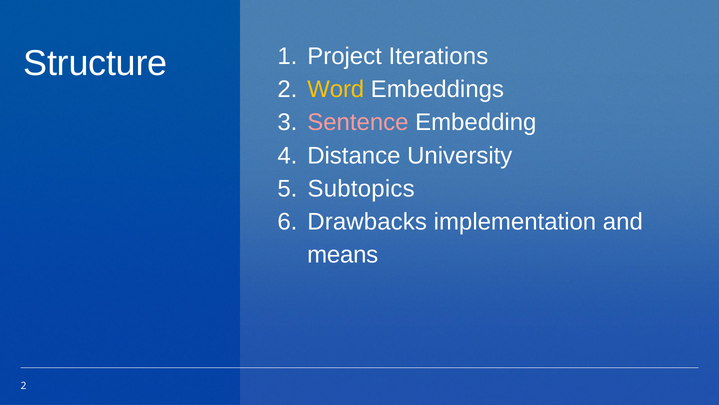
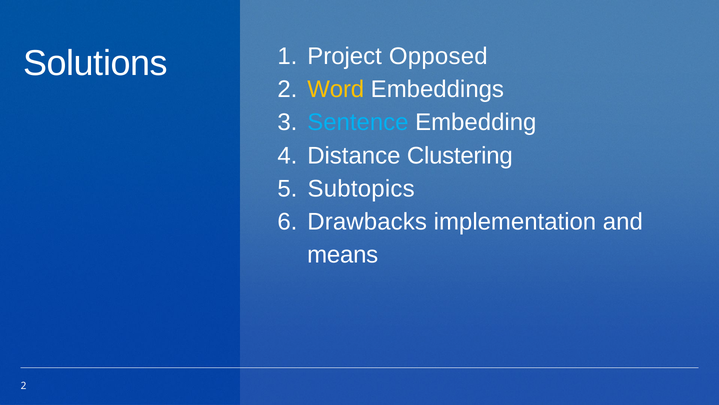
Structure: Structure -> Solutions (95, 63)
Iterations: Iterations -> Opposed (438, 56)
Sentence colour: pink -> light blue (358, 122)
University: University -> Clustering (460, 155)
